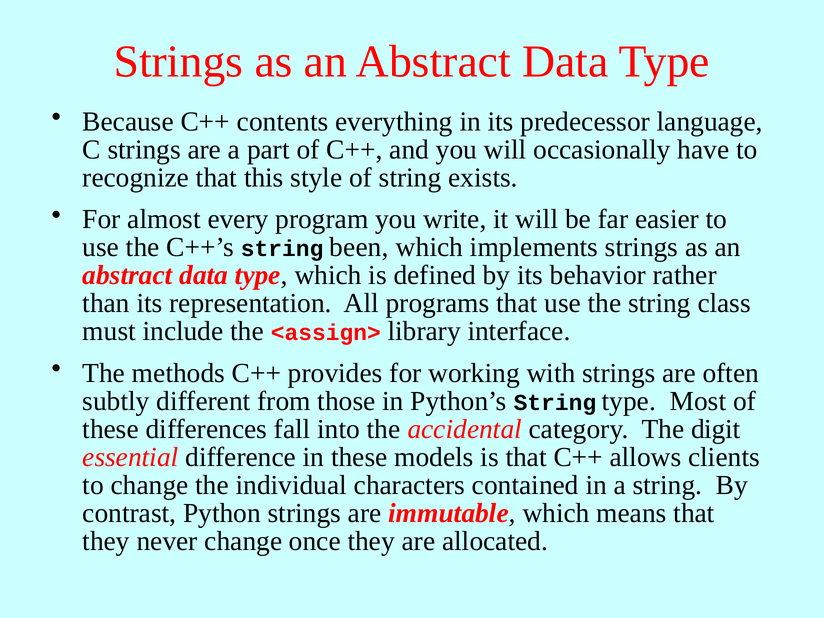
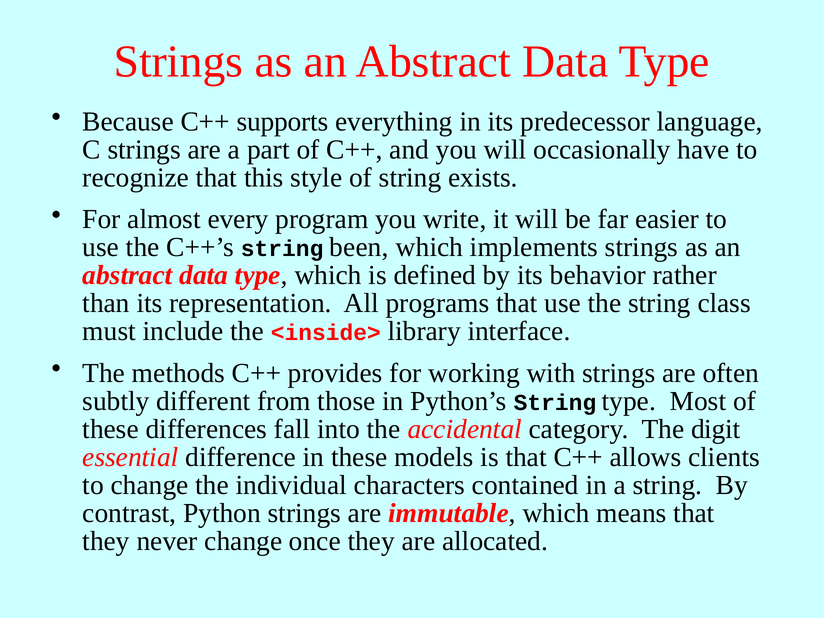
contents: contents -> supports (283, 122)
<assign>: <assign> -> <inside> (326, 333)
